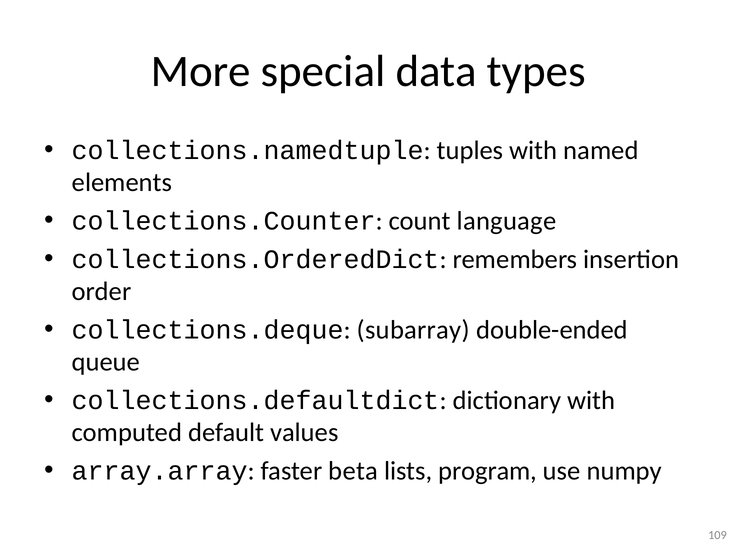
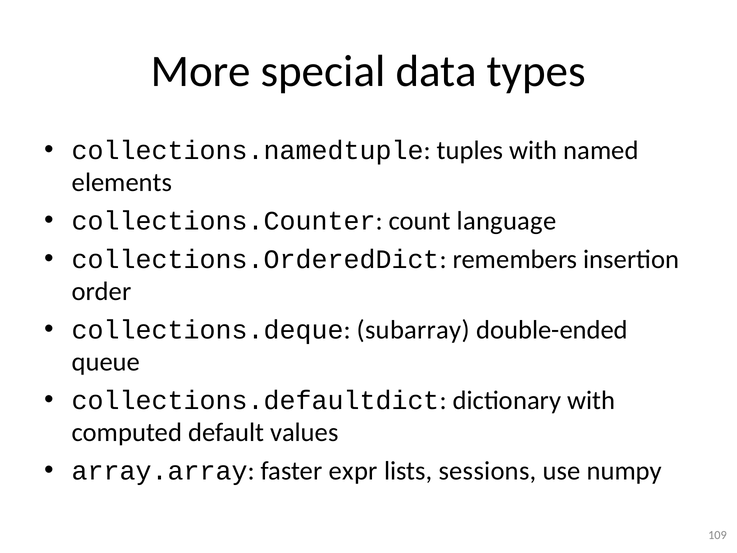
beta: beta -> expr (353, 471)
program: program -> sessions (488, 471)
